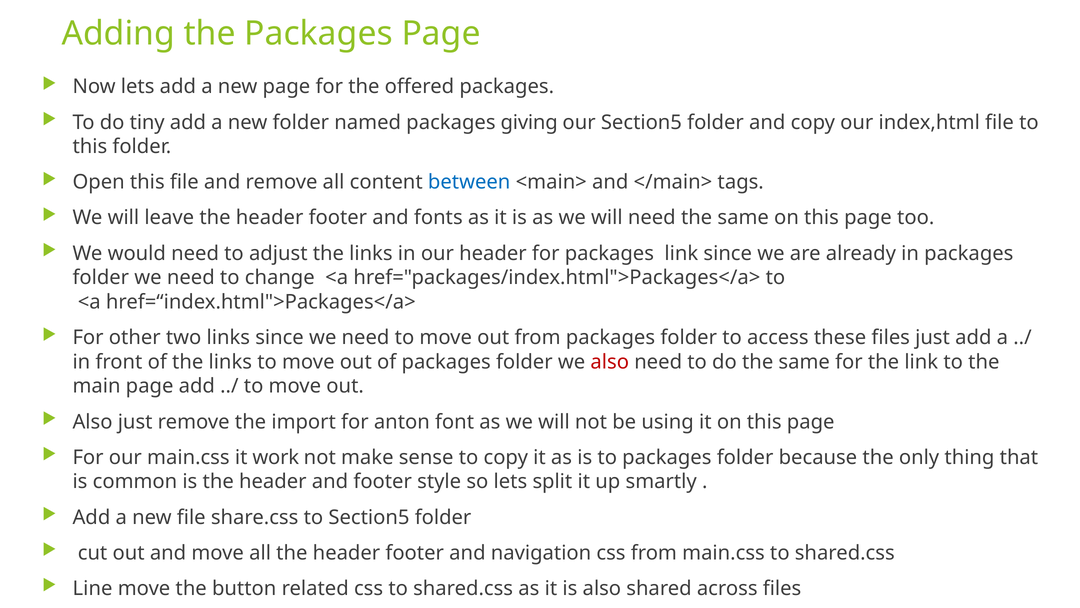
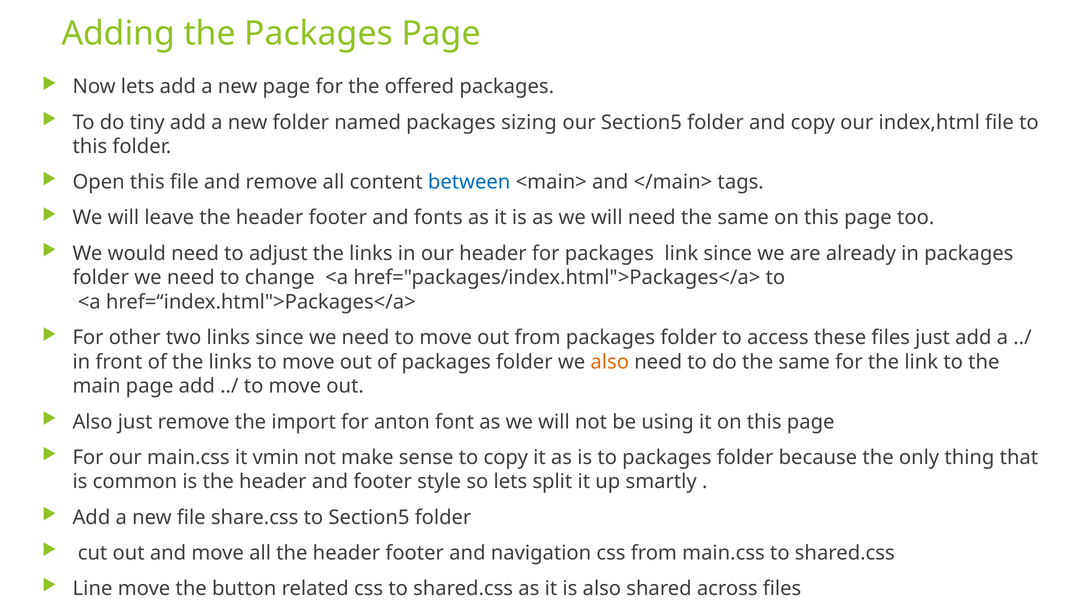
giving: giving -> sizing (529, 122)
also colour: red -> orange (610, 362)
work: work -> vmin (276, 457)
